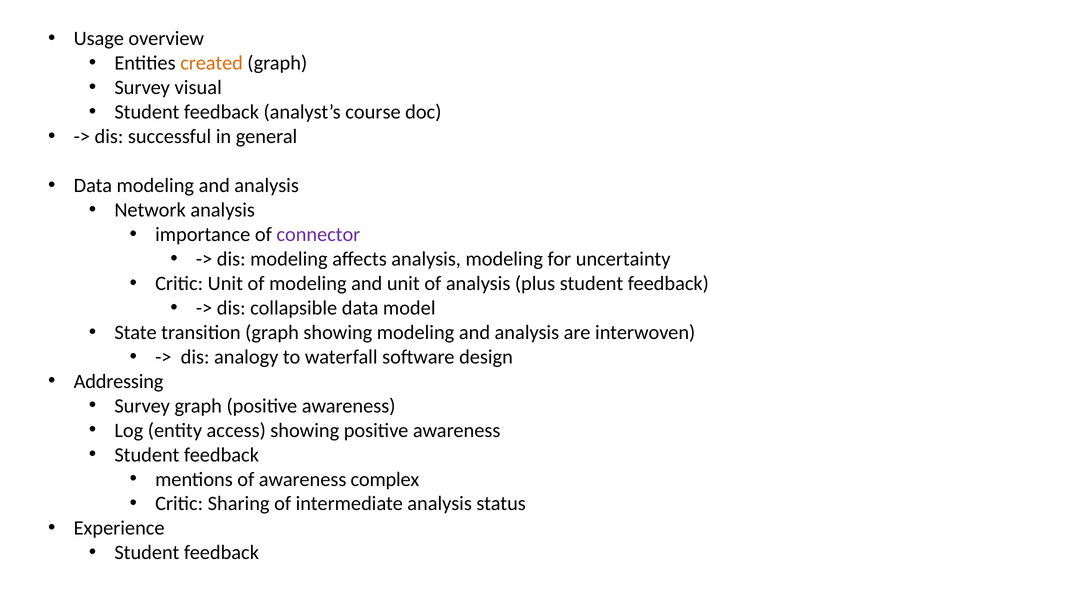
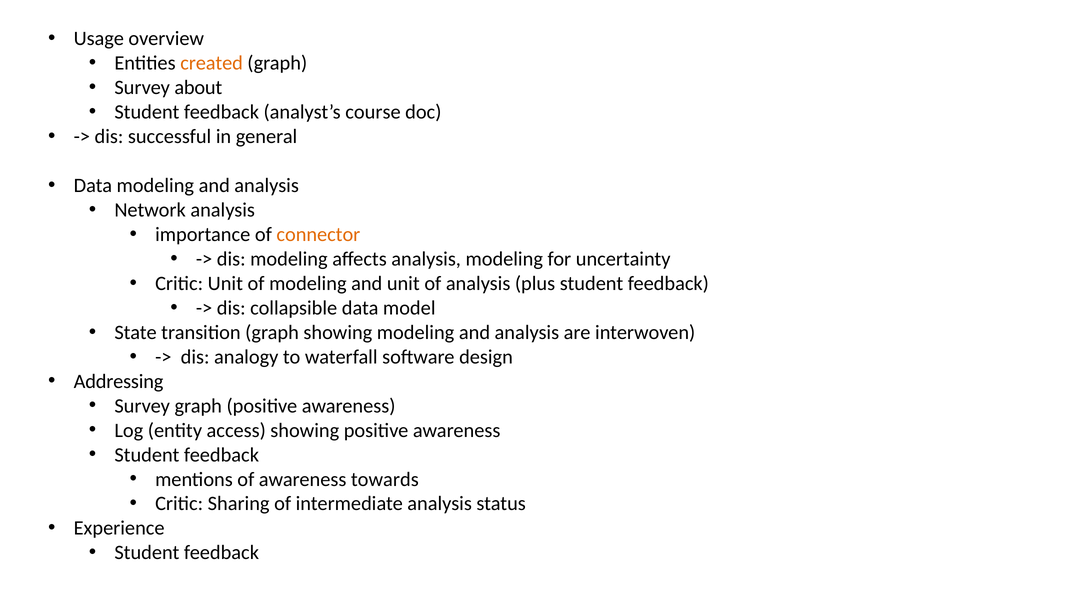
visual: visual -> about (198, 88)
connector colour: purple -> orange (318, 234)
complex: complex -> towards (385, 479)
